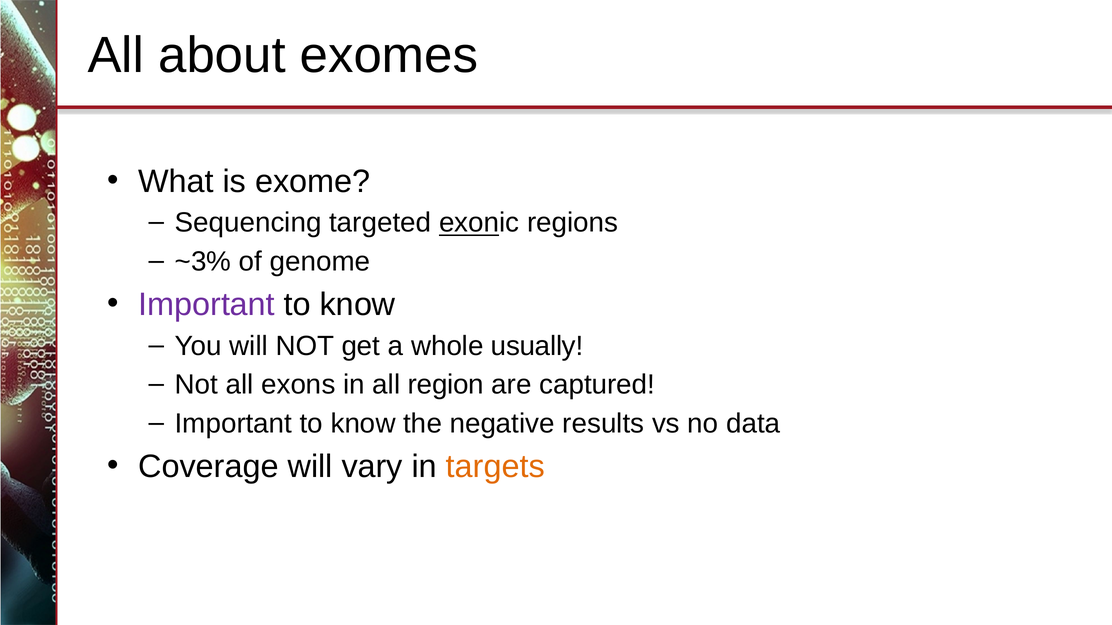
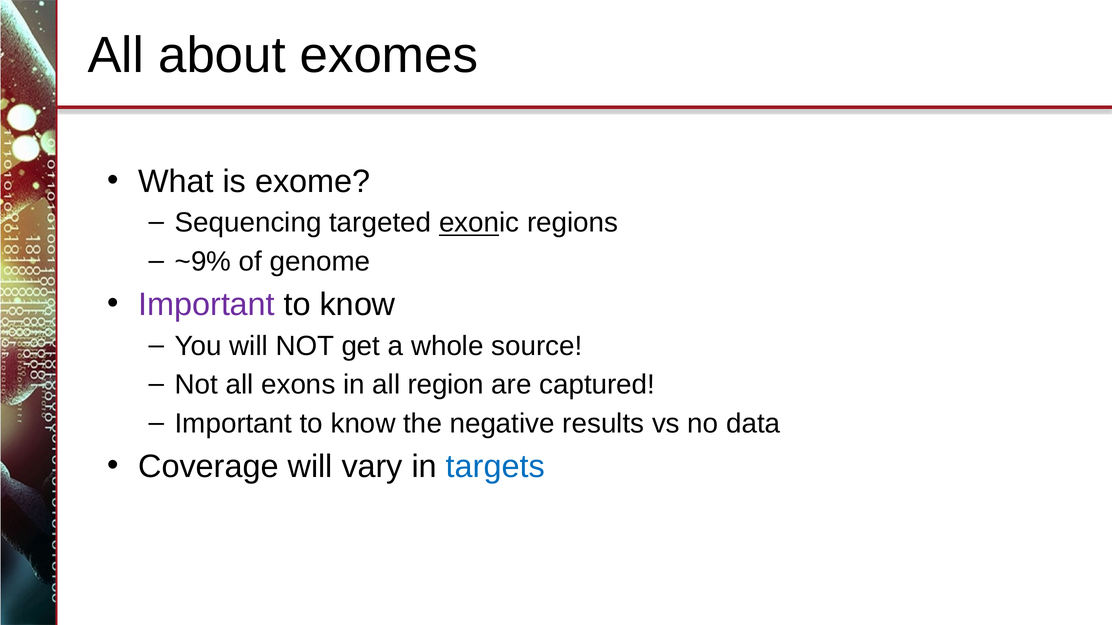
~3%: ~3% -> ~9% (203, 262)
usually: usually -> source (537, 346)
targets colour: orange -> blue (495, 467)
